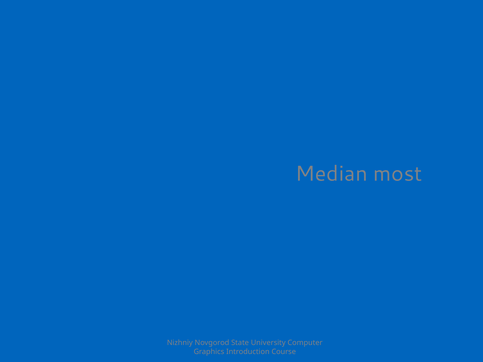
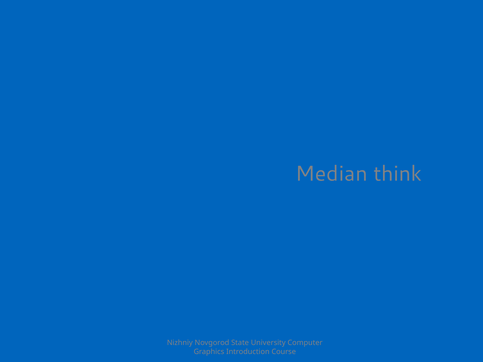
most: most -> think (398, 174)
